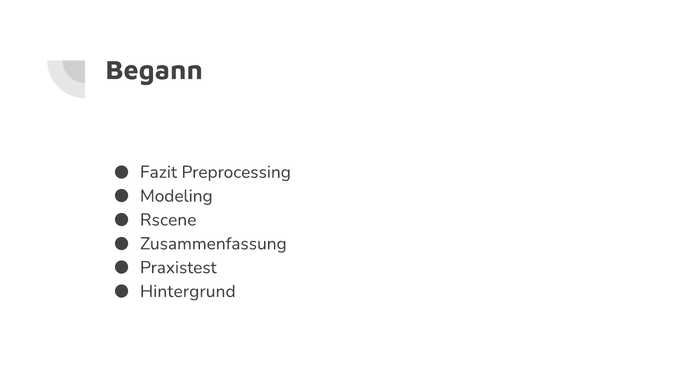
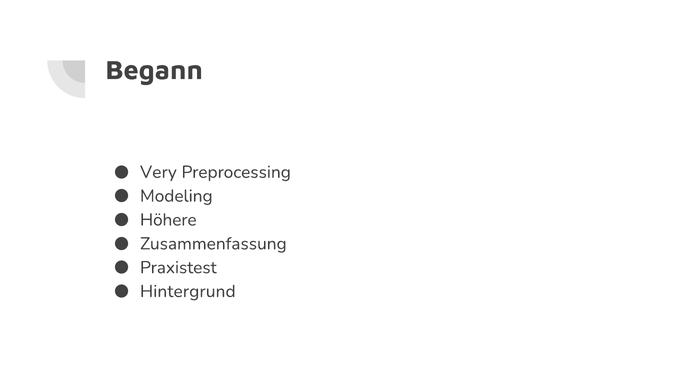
Fazit: Fazit -> Very (158, 172)
Rscene: Rscene -> Höhere (168, 220)
